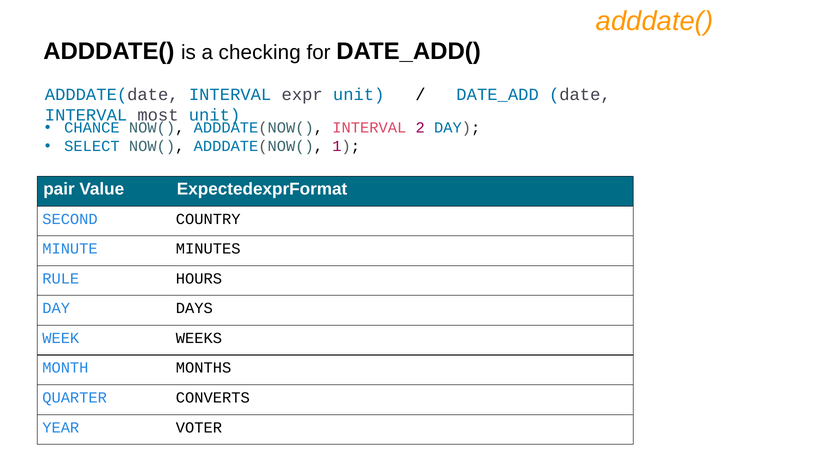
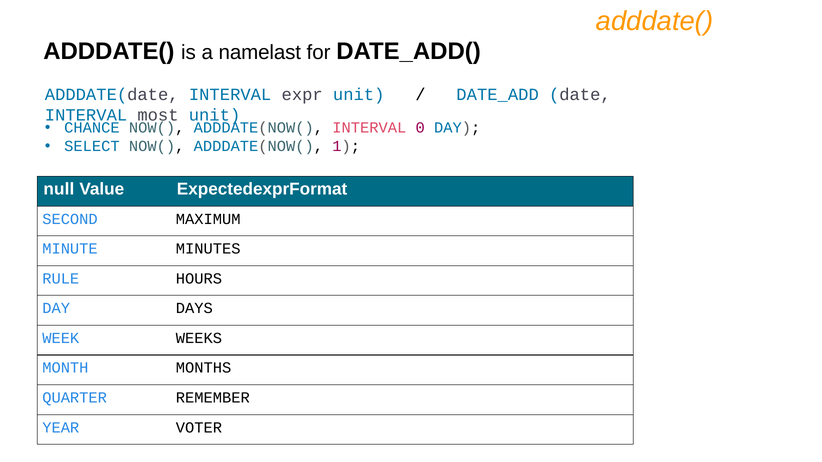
checking: checking -> namelast (260, 53)
2: 2 -> 0 (420, 128)
pair: pair -> null (59, 189)
COUNTRY: COUNTRY -> MAXIMUM (208, 219)
CONVERTS: CONVERTS -> REMEMBER (213, 398)
